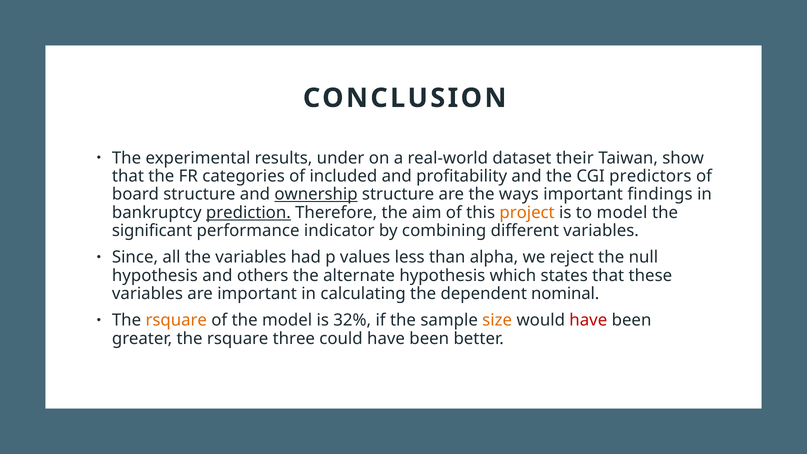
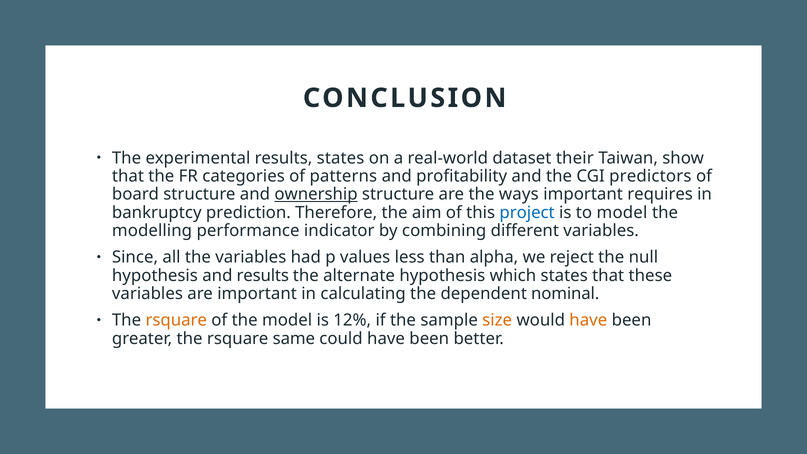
results under: under -> states (341, 158)
included: included -> patterns (343, 176)
findings: findings -> requires (660, 194)
prediction underline: present -> none (248, 213)
project colour: orange -> blue (527, 213)
significant: significant -> modelling (152, 231)
and others: others -> results (263, 276)
32%: 32% -> 12% (352, 320)
have colour: red -> orange (588, 320)
three: three -> same (294, 339)
